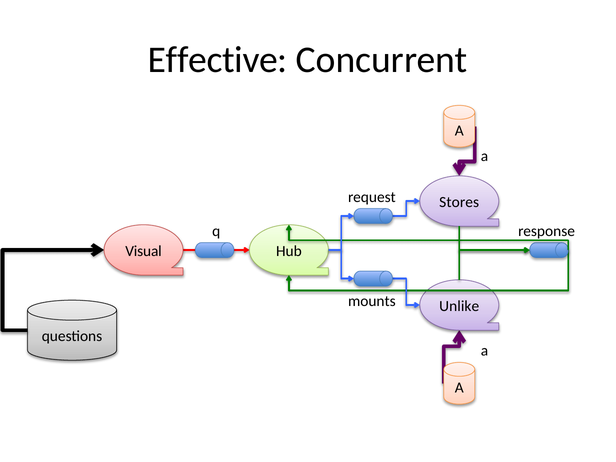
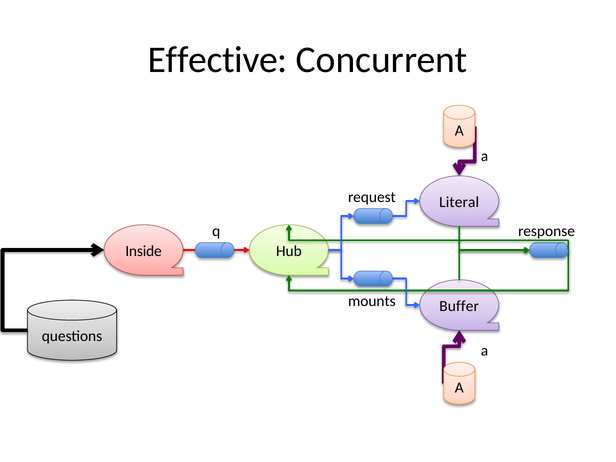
Stores: Stores -> Literal (459, 202)
Visual: Visual -> Inside (144, 251)
Unlike: Unlike -> Buffer (459, 306)
